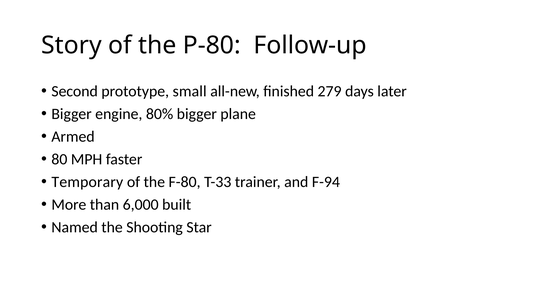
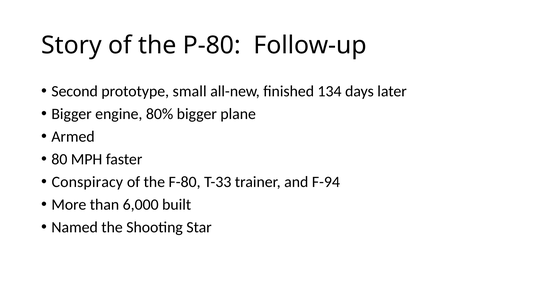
279: 279 -> 134 (330, 91)
Temporary: Temporary -> Conspiracy (87, 182)
